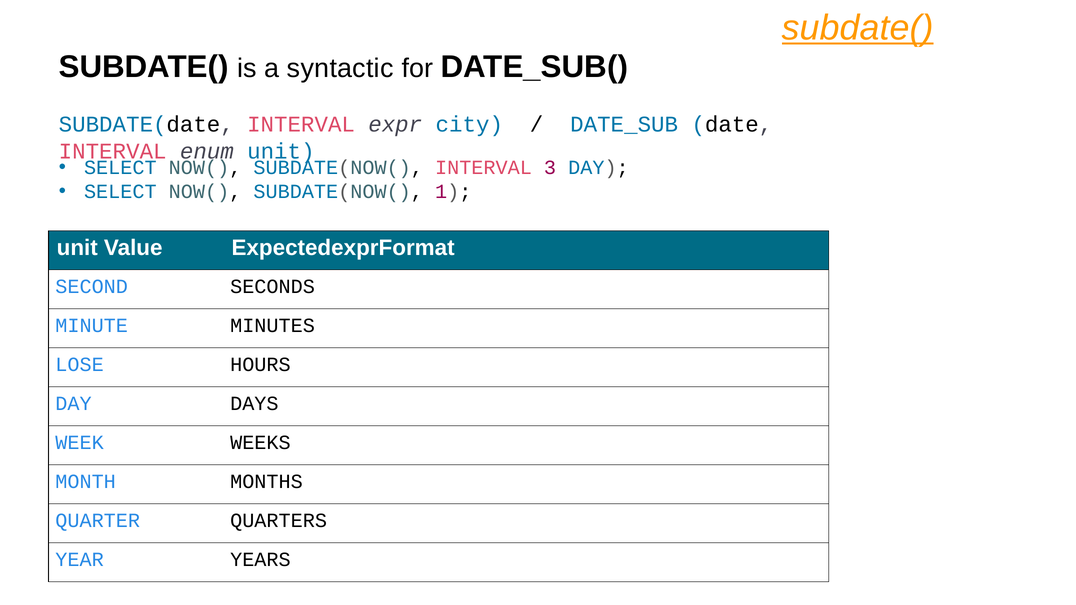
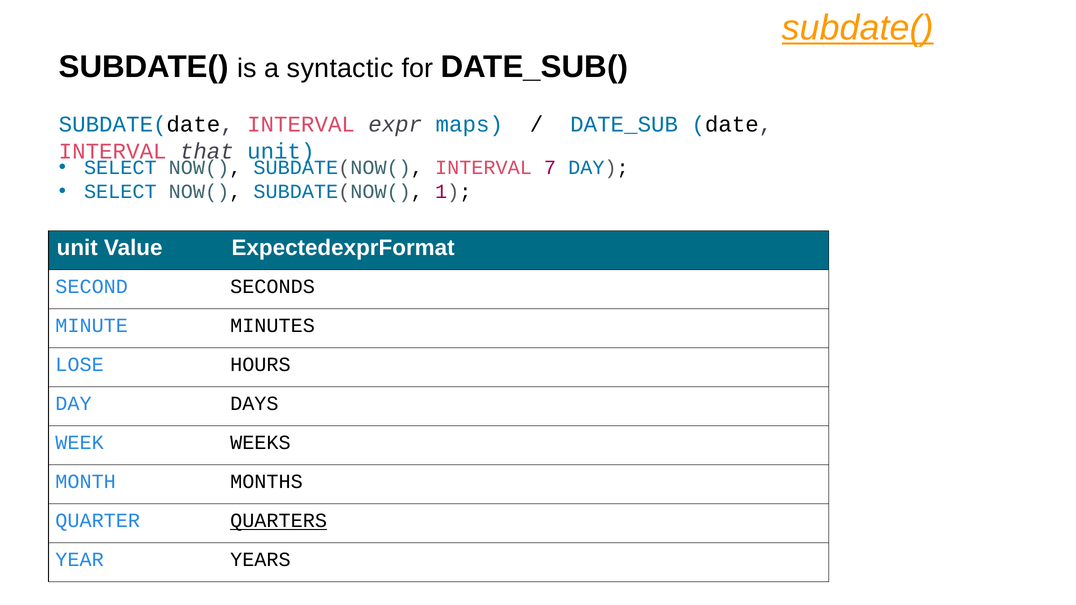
city: city -> maps (469, 125)
enum: enum -> that (207, 152)
3: 3 -> 7 (550, 168)
QUARTERS underline: none -> present (279, 521)
